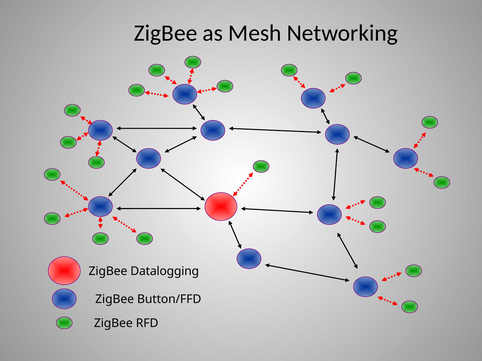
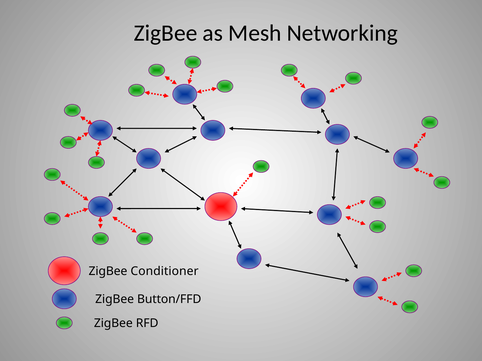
Datalogging: Datalogging -> Conditioner (165, 272)
